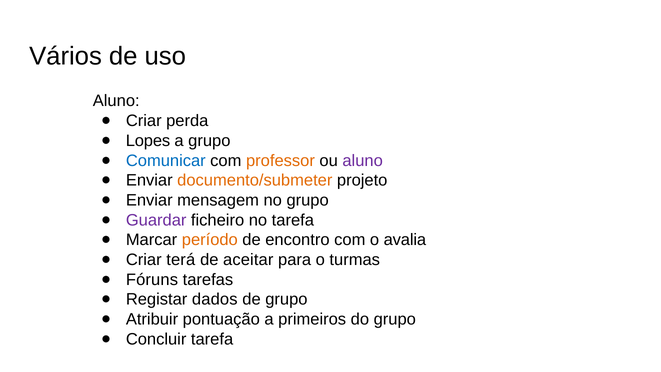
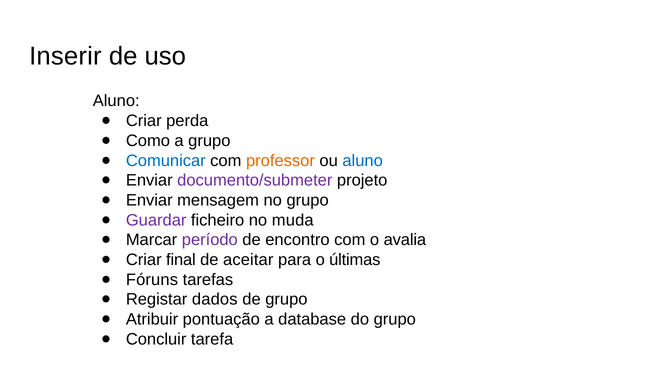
Vários: Vários -> Inserir (65, 56)
Lopes: Lopes -> Como (148, 141)
aluno colour: purple -> blue (363, 160)
documento/submeter colour: orange -> purple (255, 180)
no tarefa: tarefa -> muda (293, 220)
período colour: orange -> purple (210, 240)
terá: terá -> final (181, 260)
turmas: turmas -> últimas (355, 260)
primeiros: primeiros -> database (312, 319)
